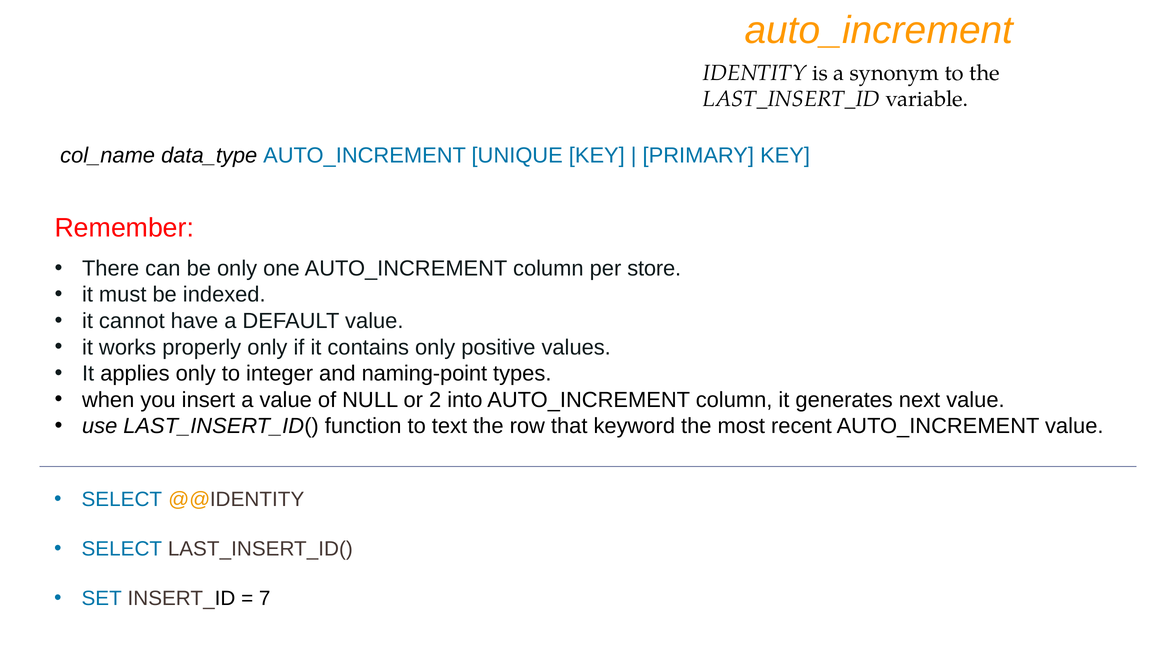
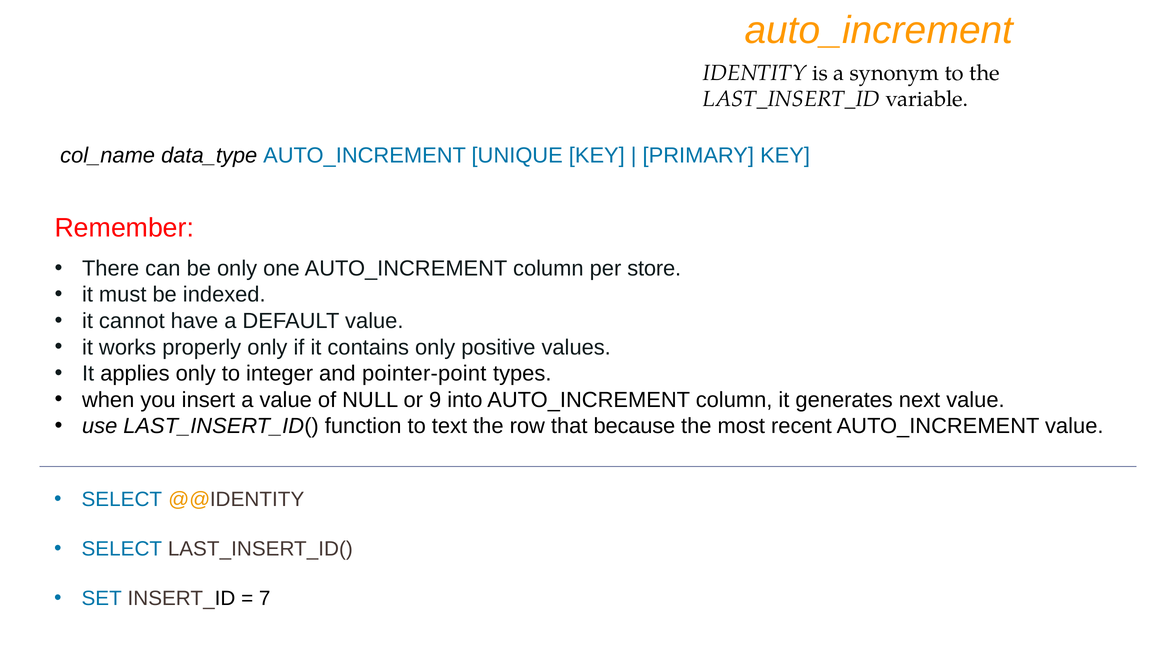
naming-point: naming-point -> pointer-point (424, 374)
2: 2 -> 9 (435, 400)
keyword: keyword -> because (634, 426)
